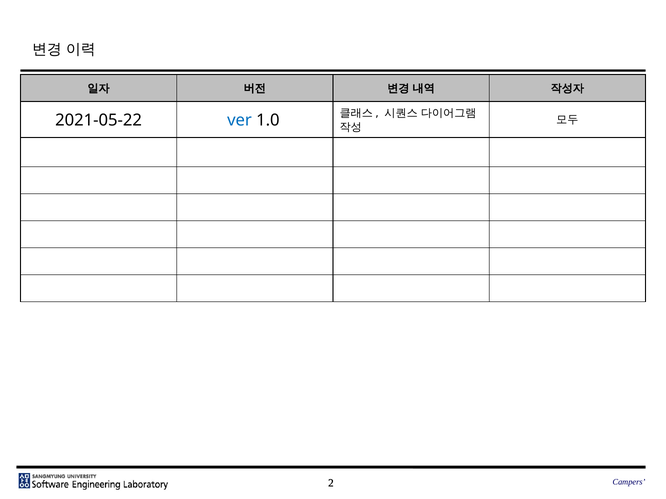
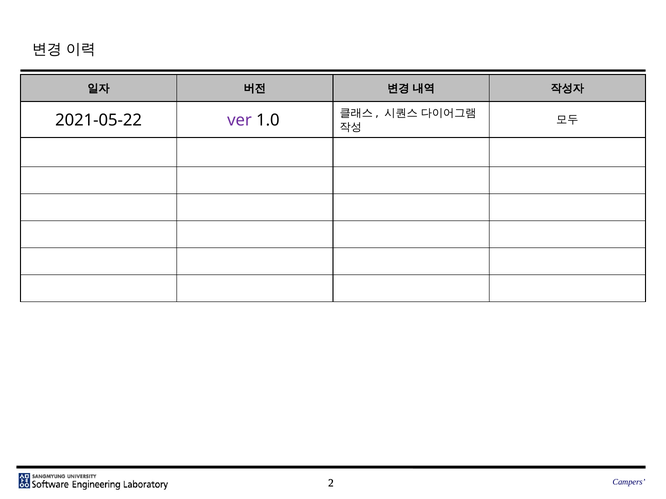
ver colour: blue -> purple (240, 121)
